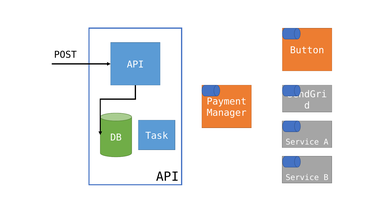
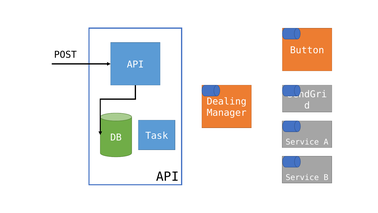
Payment: Payment -> Dealing (227, 101)
